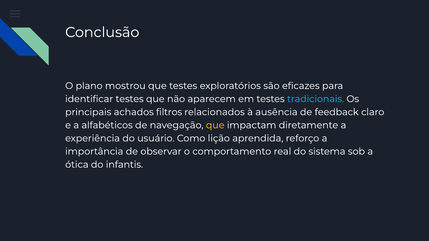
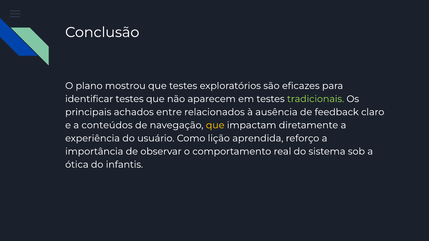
tradicionais colour: light blue -> light green (316, 99)
filtros: filtros -> entre (169, 112)
alfabéticos: alfabéticos -> conteúdos (107, 125)
